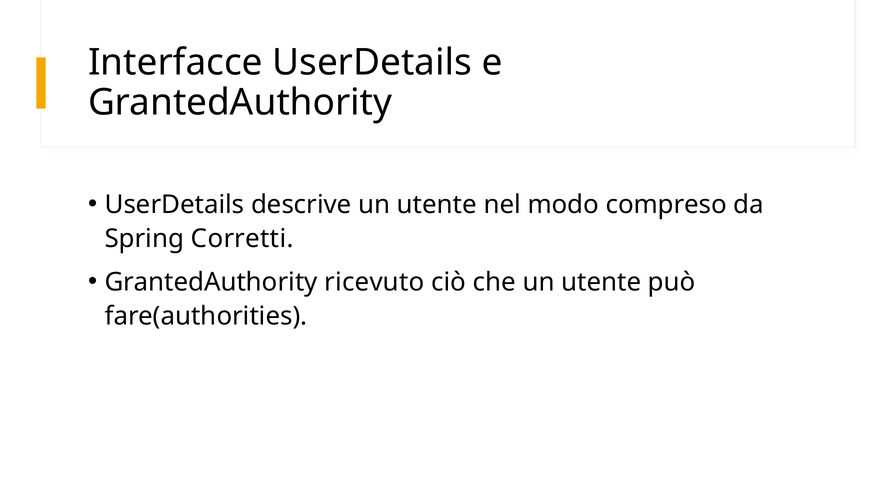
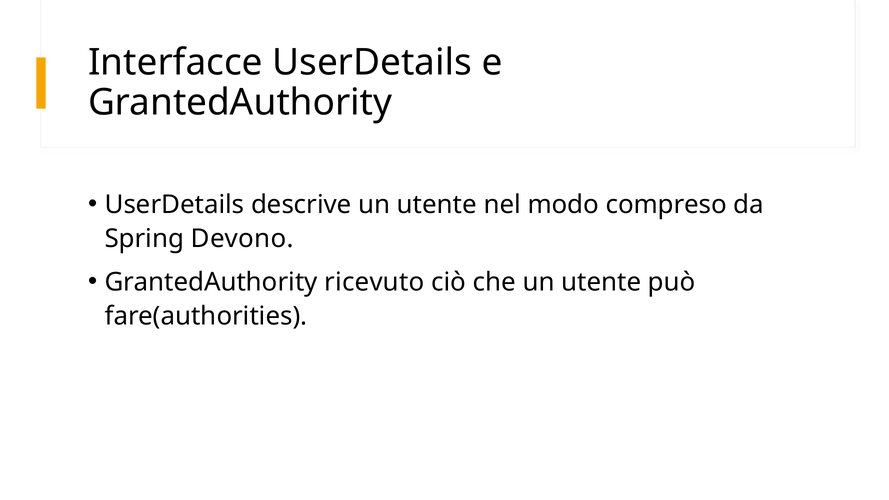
Corretti: Corretti -> Devono (242, 239)
